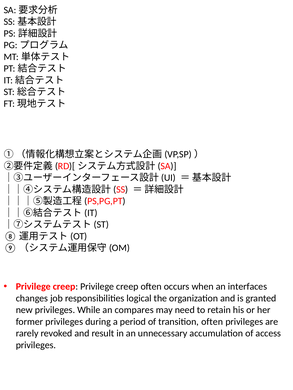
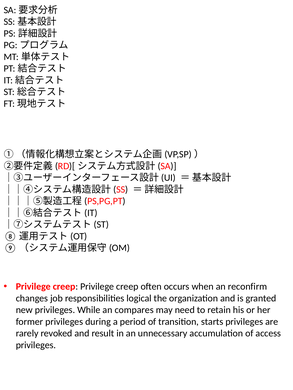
interfaces: interfaces -> reconfirm (247, 287)
transition often: often -> starts (212, 322)
